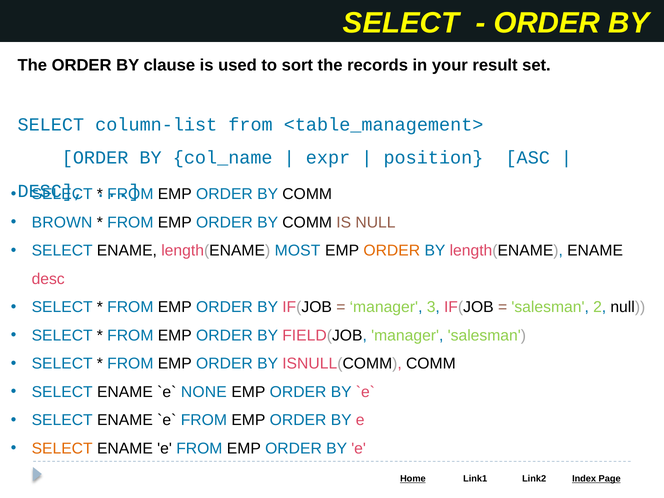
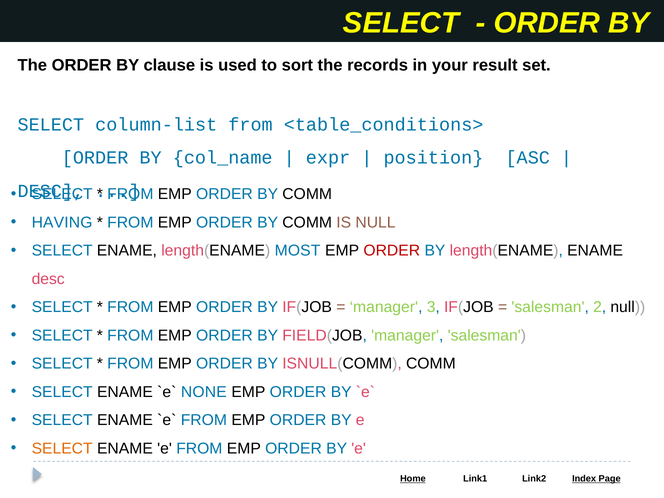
<table_management>: <table_management> -> <table_conditions> (384, 125)
BROWN: BROWN -> HAVING (62, 223)
ORDER colour: orange -> red (392, 251)
